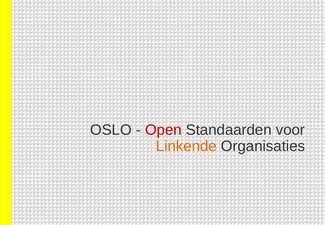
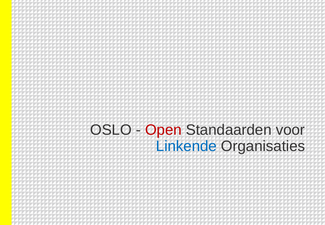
Linkende colour: orange -> blue (186, 146)
